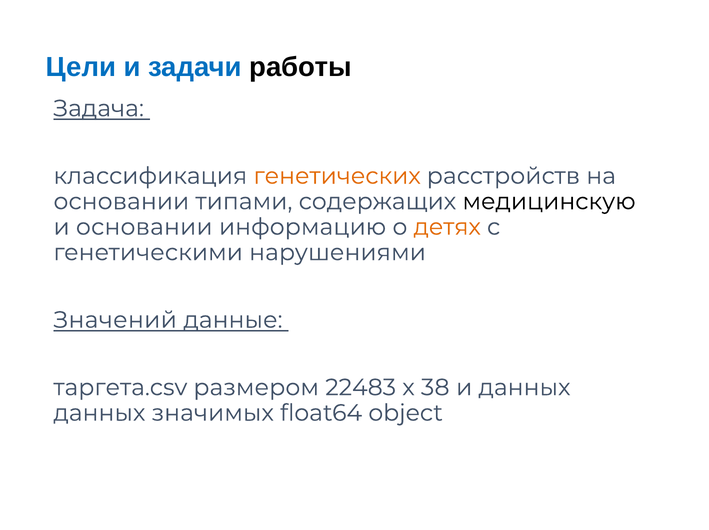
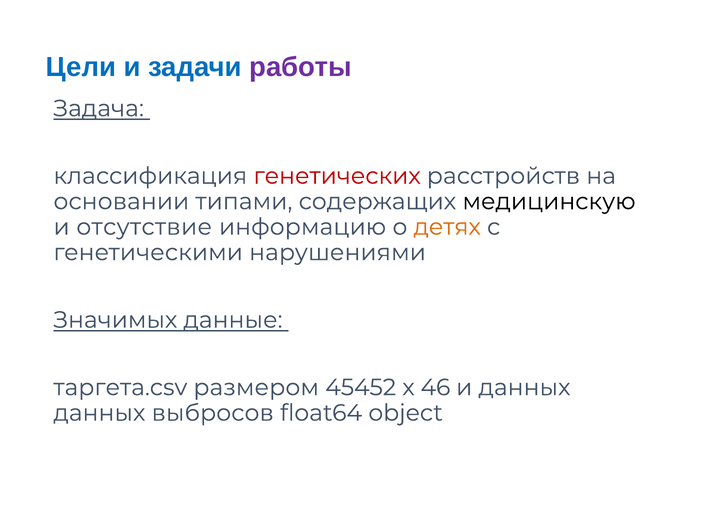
работы colour: black -> purple (301, 67)
генетических colour: orange -> red (337, 176)
и основании: основании -> отсутствие (144, 227)
Значений: Значений -> Значимых (115, 320)
22483: 22483 -> 45452 (361, 388)
38: 38 -> 46 (435, 388)
значимых: значимых -> выбросов (213, 413)
